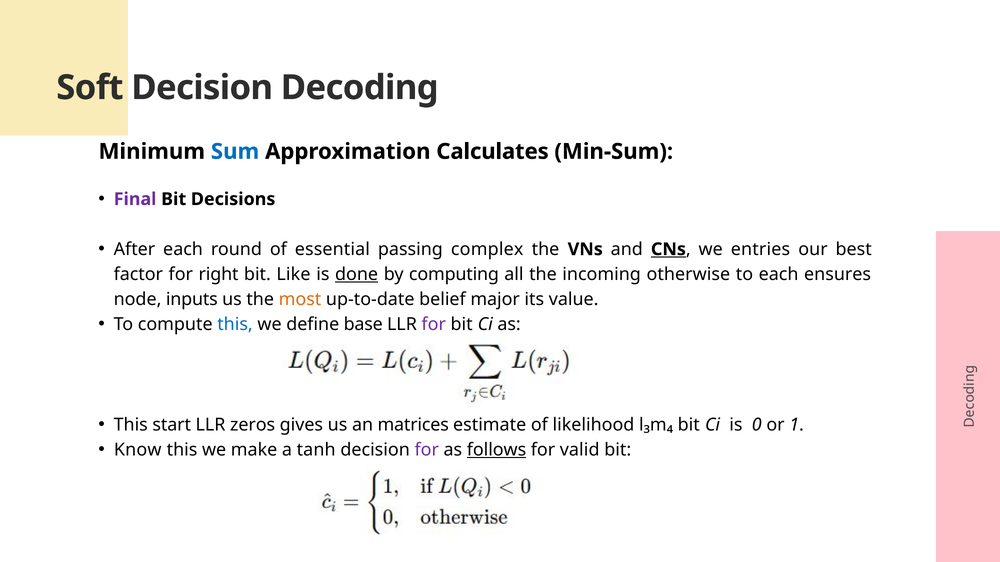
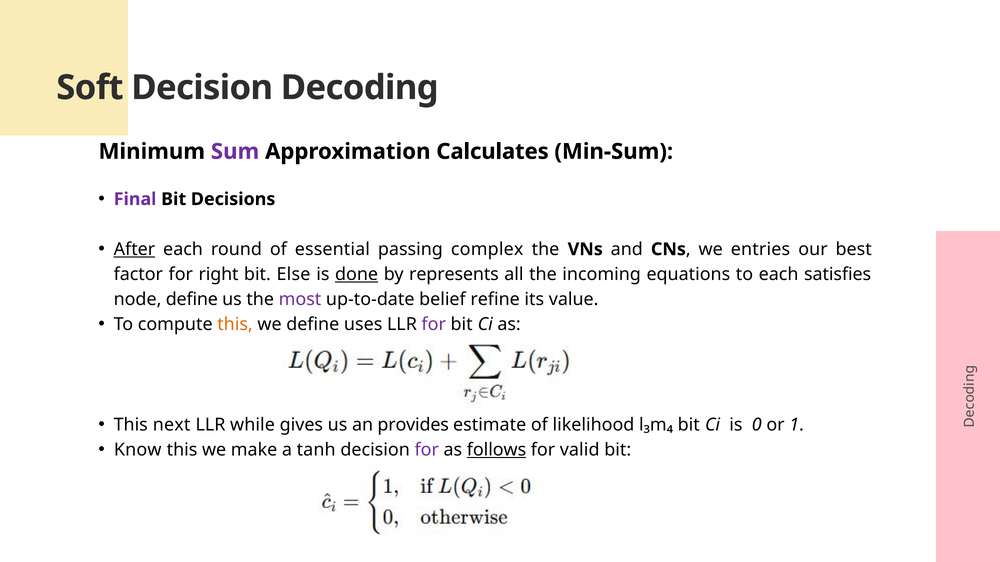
Sum colour: blue -> purple (235, 152)
After underline: none -> present (134, 249)
CNs underline: present -> none (668, 249)
Like: Like -> Else (293, 275)
computing: computing -> represents (454, 275)
otherwise: otherwise -> equations (688, 275)
ensures: ensures -> satisfies (838, 275)
node inputs: inputs -> define (192, 300)
most colour: orange -> purple (300, 300)
major: major -> refine (495, 300)
this colour: blue -> orange (235, 325)
base: base -> uses (363, 325)
start: start -> next (172, 425)
zeros: zeros -> while (253, 425)
matrices: matrices -> provides (413, 425)
